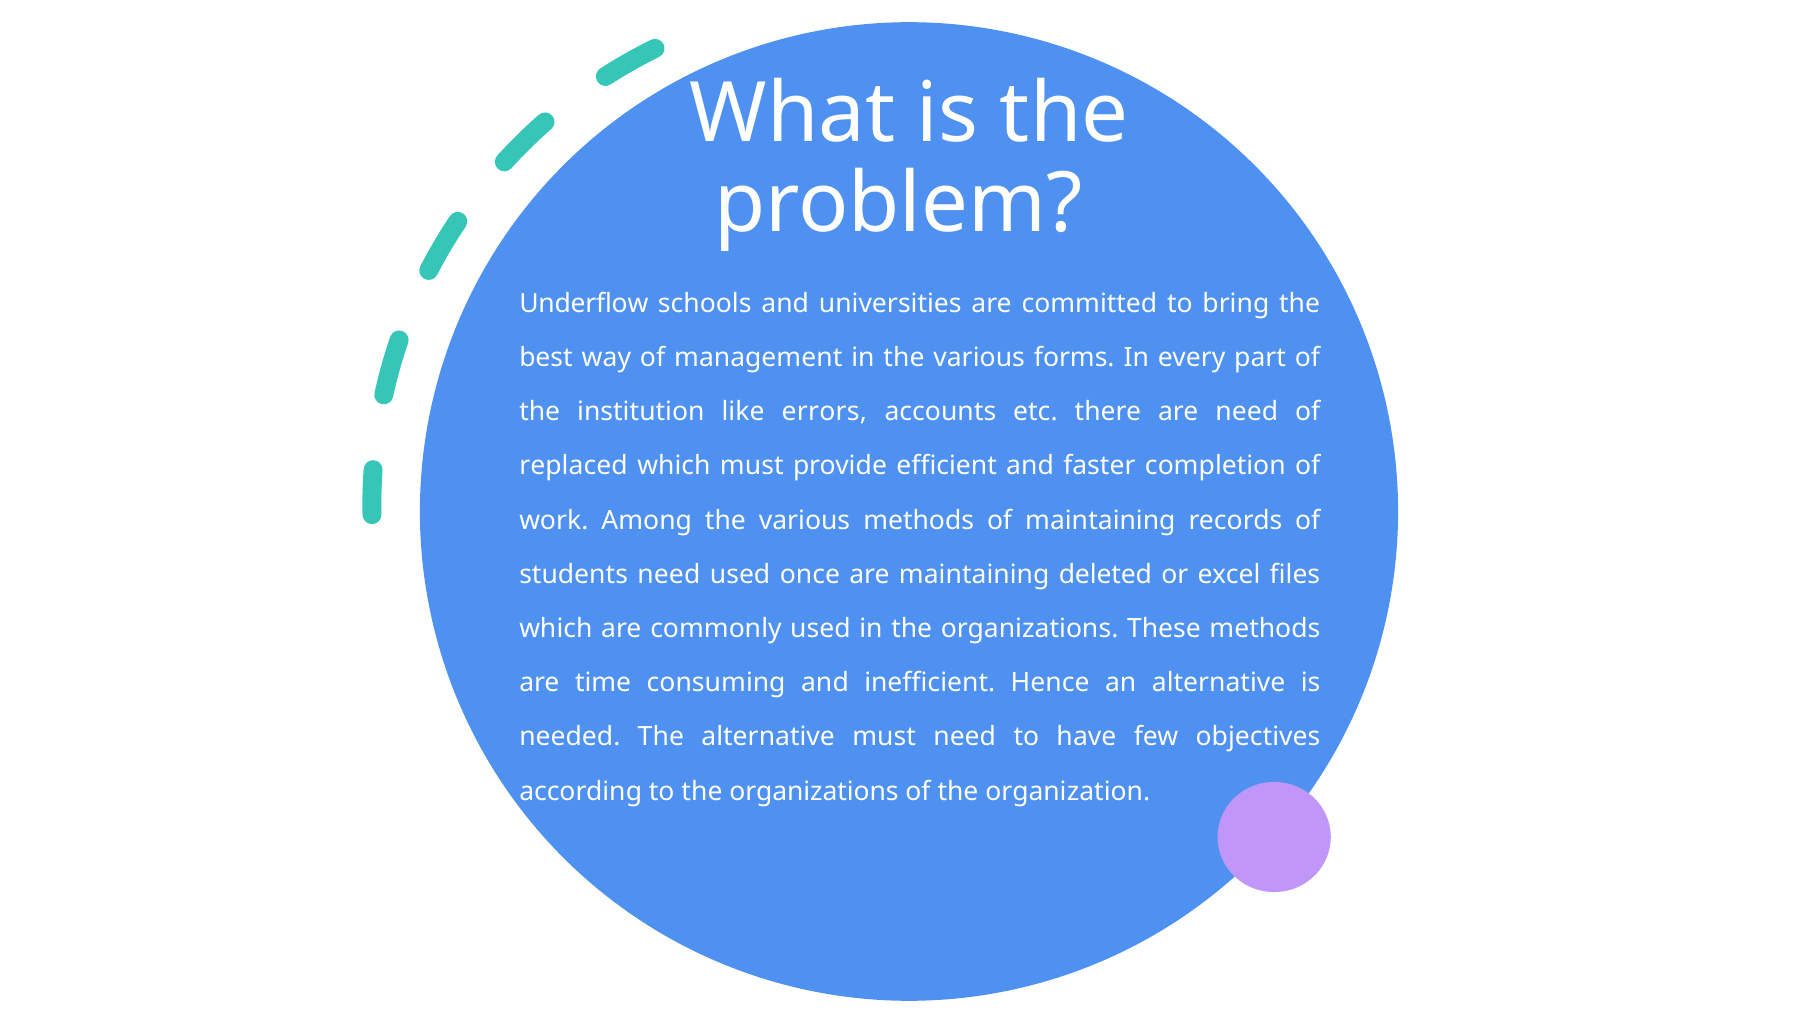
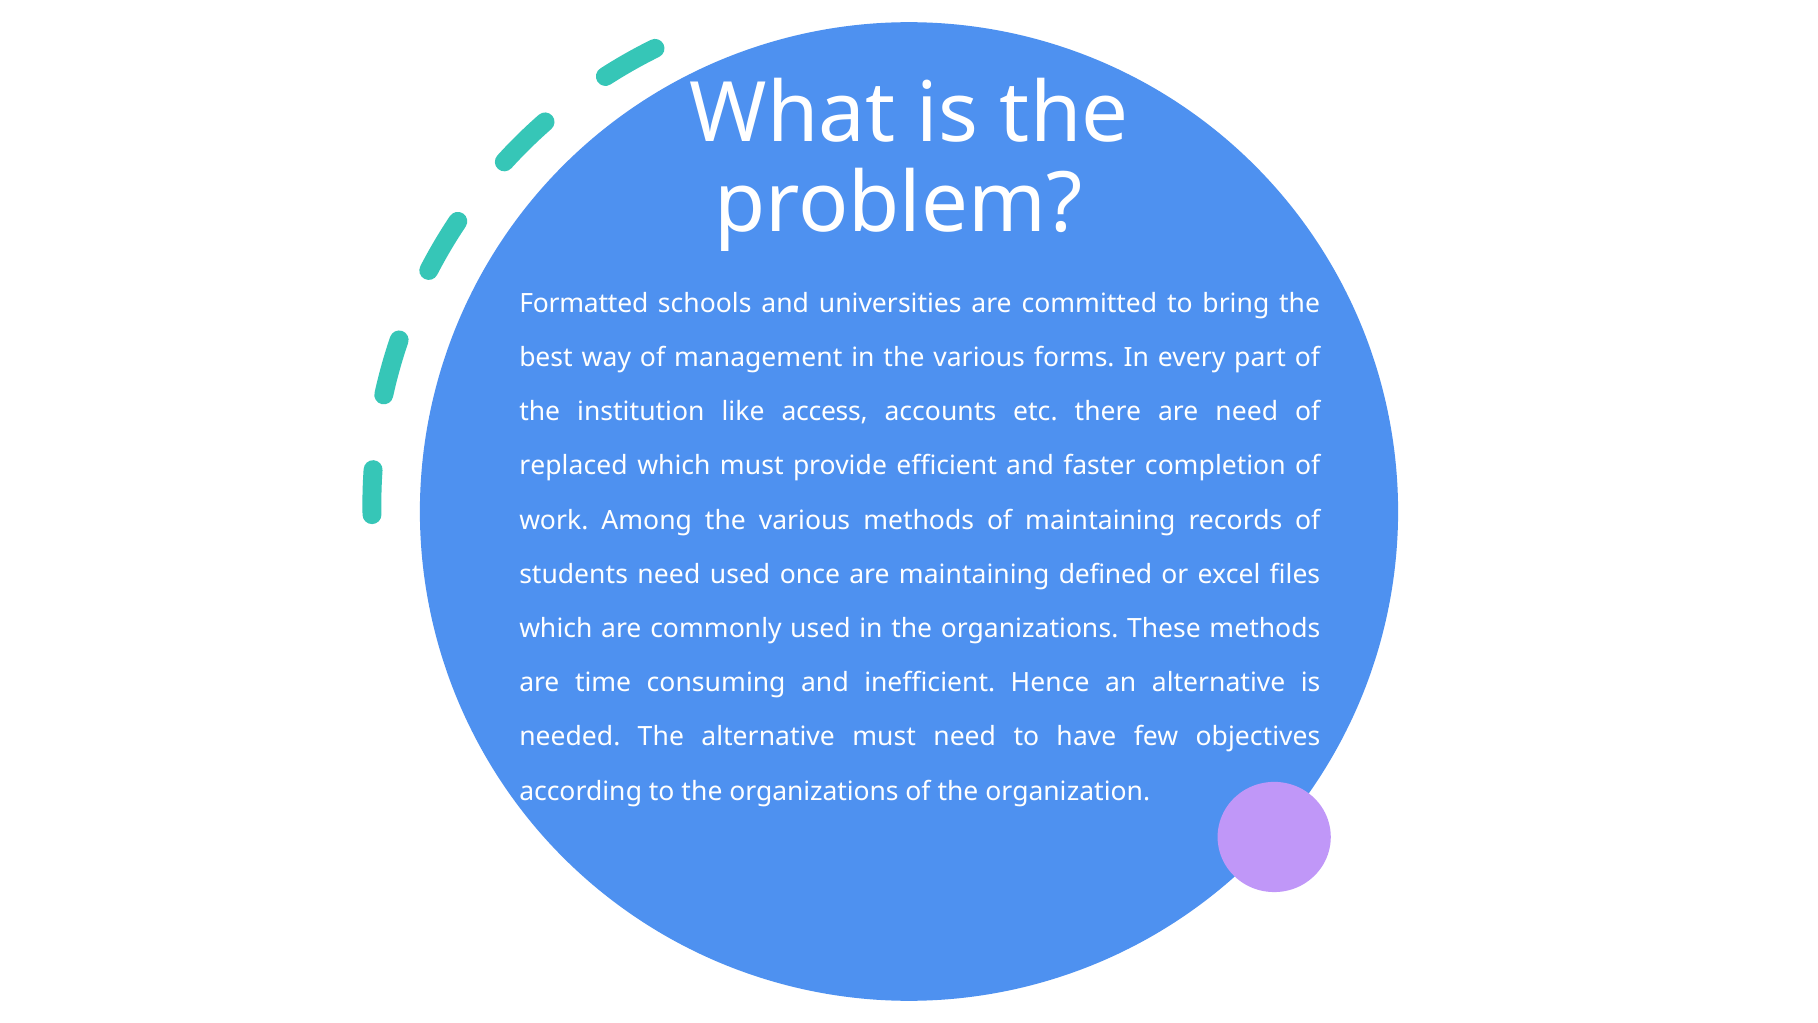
Underflow: Underflow -> Formatted (584, 304)
errors: errors -> access (825, 412)
deleted: deleted -> defined (1105, 574)
